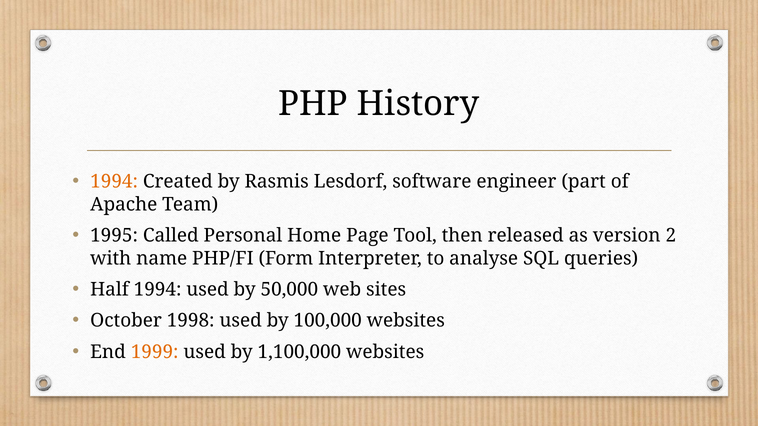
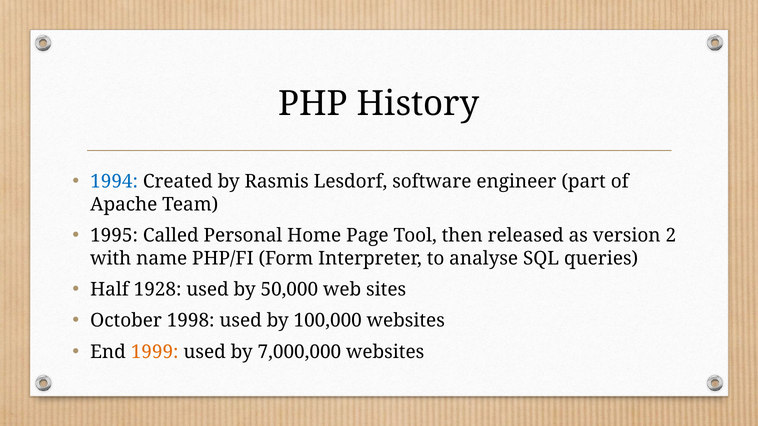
1994 colour: orange -> blue (114, 182)
Half 1994: 1994 -> 1928 (158, 290)
1,100,000: 1,100,000 -> 7,000,000 (299, 352)
